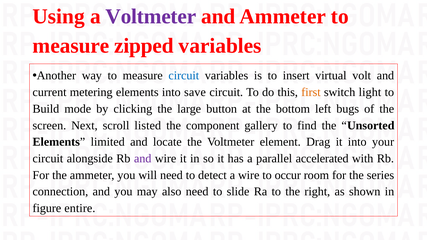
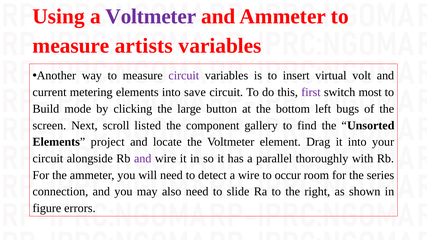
zipped: zipped -> artists (144, 46)
circuit colour: blue -> purple (184, 76)
first colour: orange -> purple (311, 92)
light: light -> most (370, 92)
limited: limited -> project (108, 142)
accelerated: accelerated -> thoroughly (322, 159)
entire: entire -> errors (80, 208)
